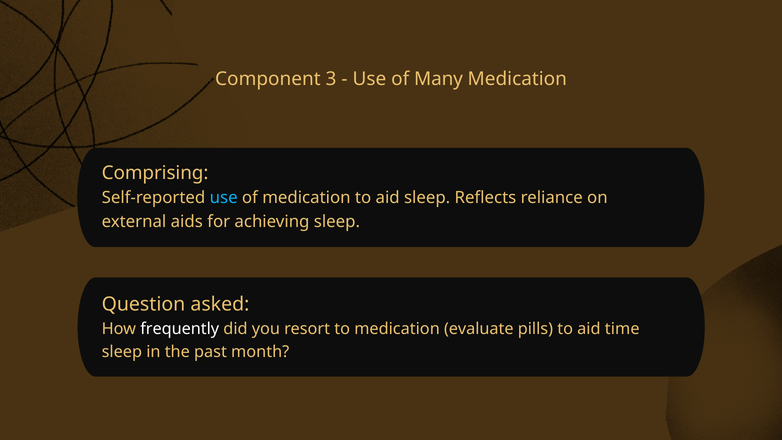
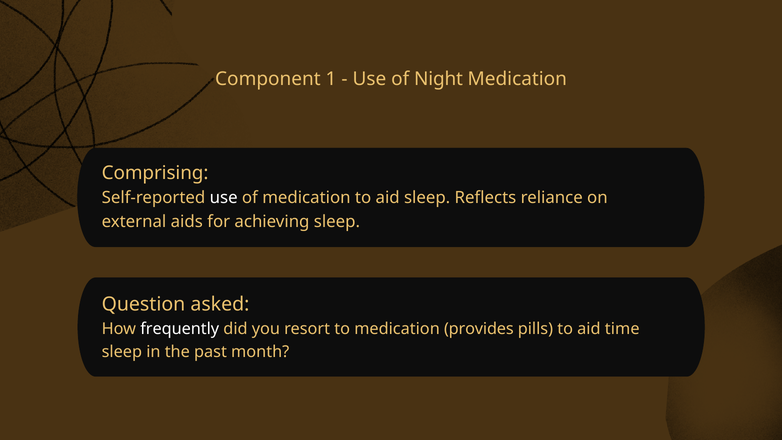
3: 3 -> 1 (331, 79)
Many: Many -> Night (438, 79)
use colour: light blue -> white (224, 198)
evaluate: evaluate -> provides (479, 329)
